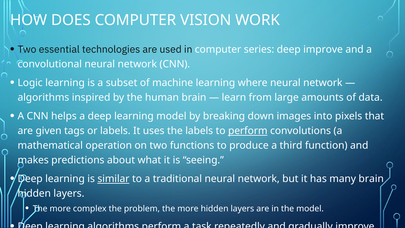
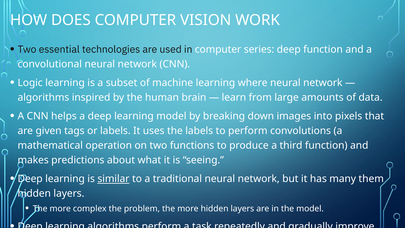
deep improve: improve -> function (323, 49)
perform underline: present -> none (248, 131)
many brain: brain -> them (371, 179)
